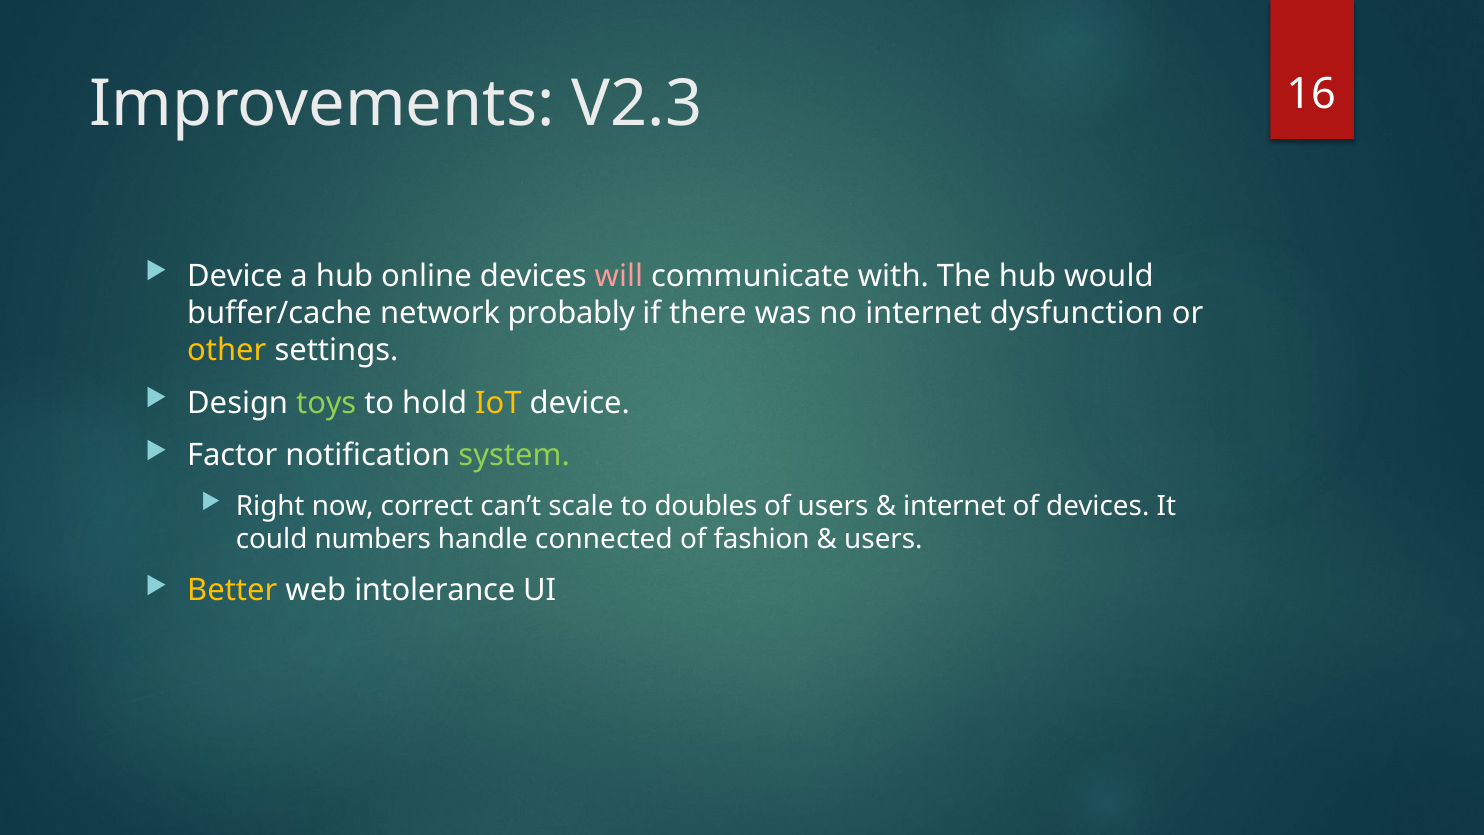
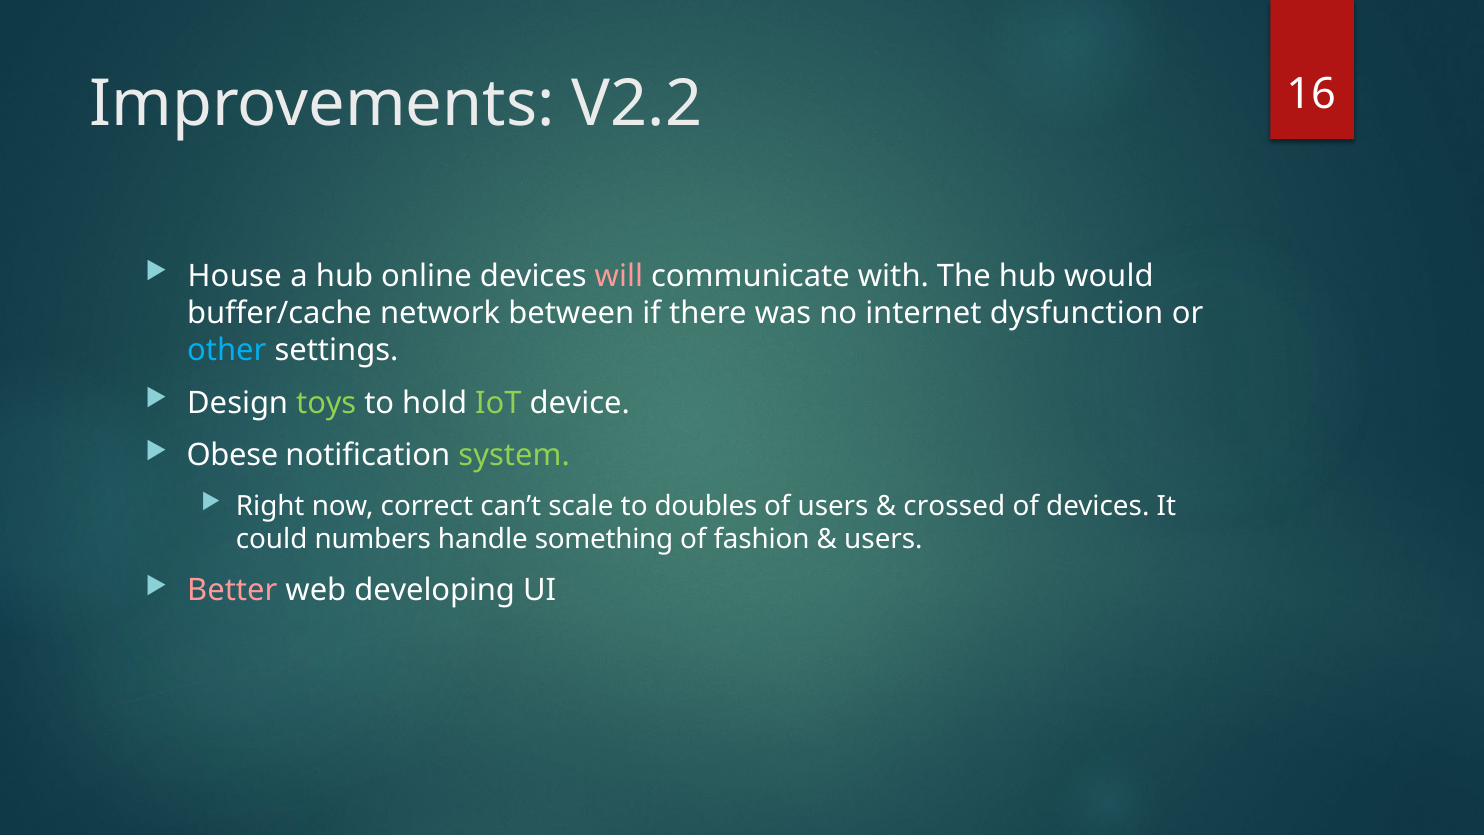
V2.3: V2.3 -> V2.2 (637, 104)
Device: Device -> House (235, 276)
probably: probably -> between (571, 313)
other colour: yellow -> light blue (227, 350)
IoT colour: yellow -> light green (498, 403)
Factor: Factor -> Obese (232, 456)
internet: internet -> crossed (954, 506)
connected: connected -> something (604, 539)
Better colour: yellow -> pink (232, 590)
intolerance: intolerance -> developing (435, 590)
